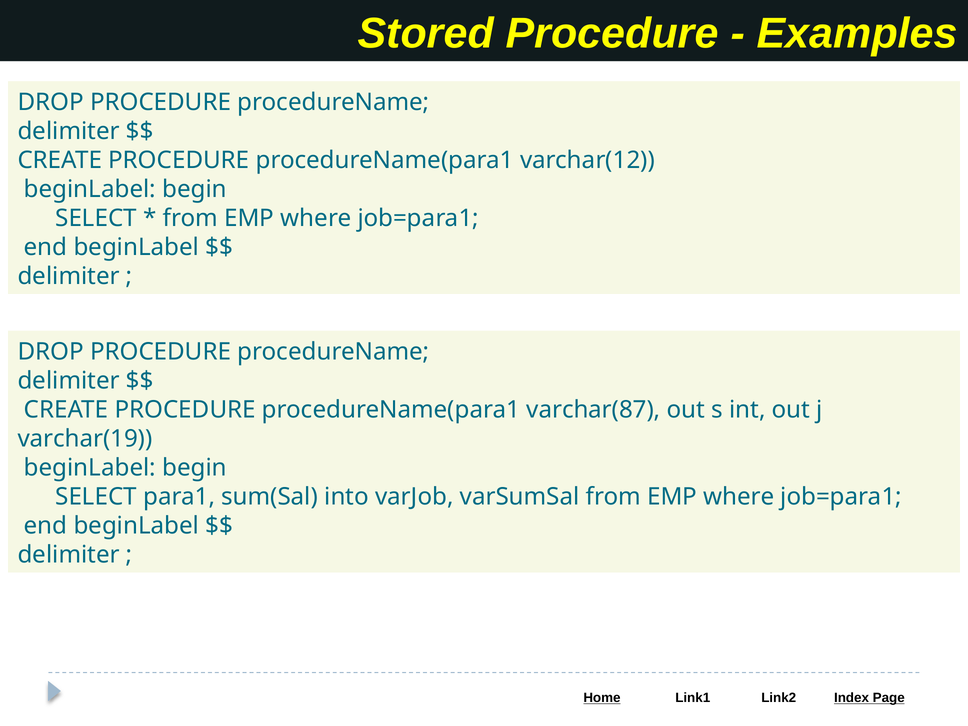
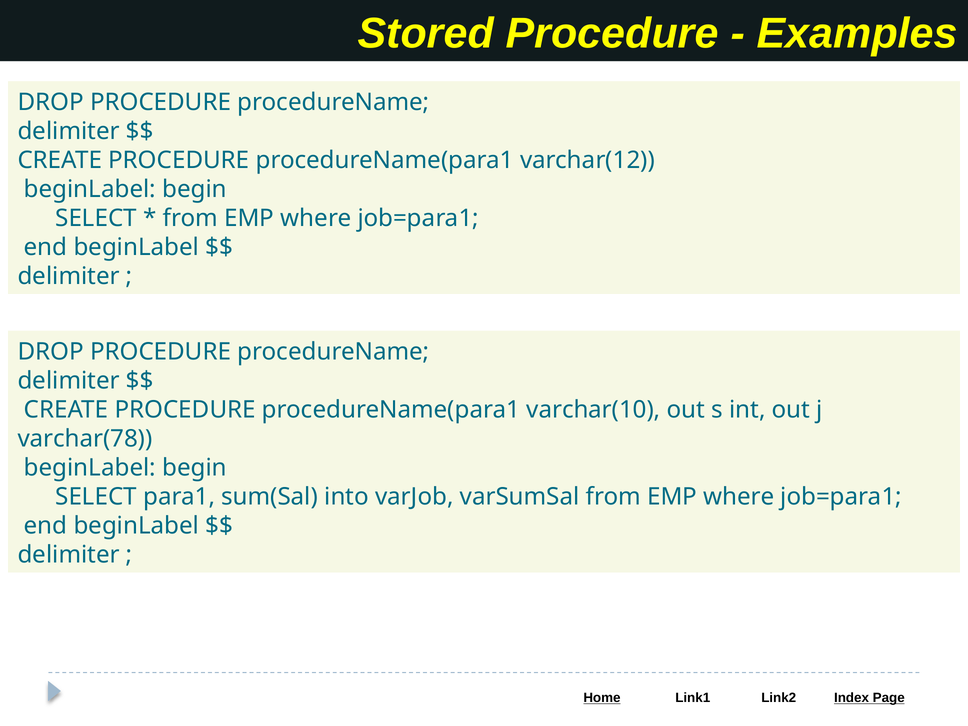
varchar(87: varchar(87 -> varchar(10 (593, 410)
varchar(19: varchar(19 -> varchar(78 (85, 439)
